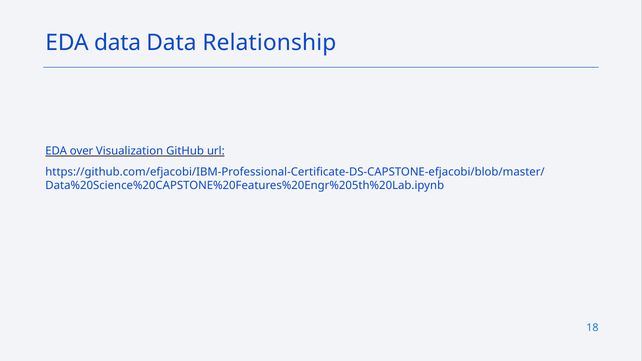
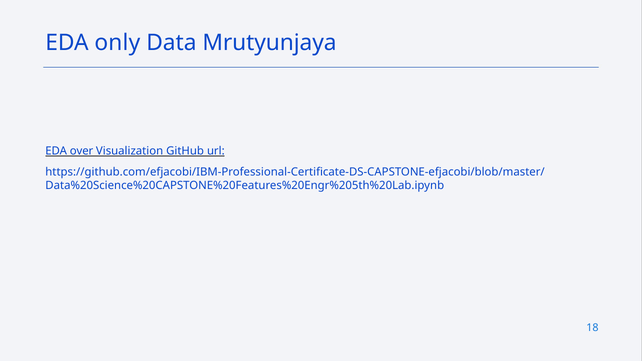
EDA data: data -> only (117, 43)
Relationship: Relationship -> Mrutyunjaya (269, 43)
